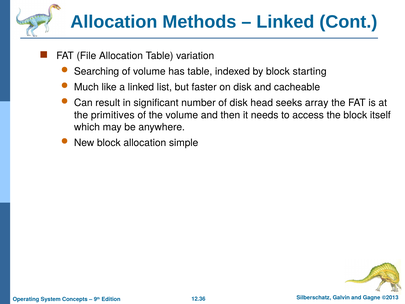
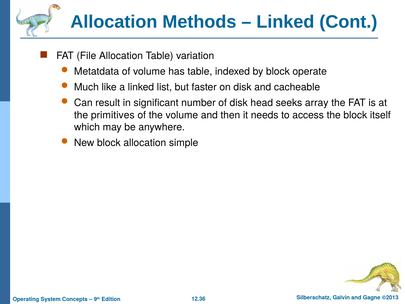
Searching: Searching -> Metatdata (97, 71)
starting: starting -> operate (310, 71)
